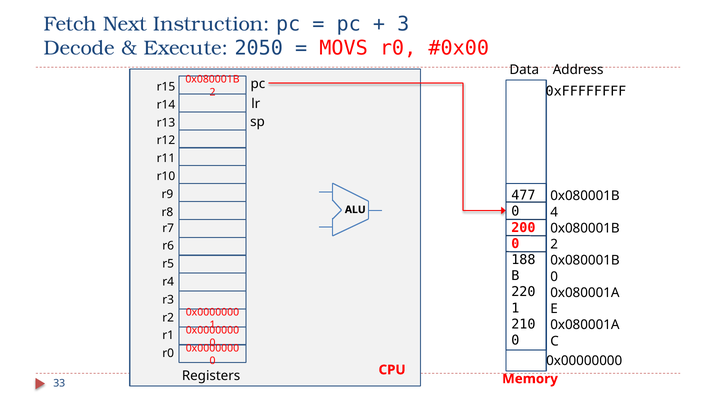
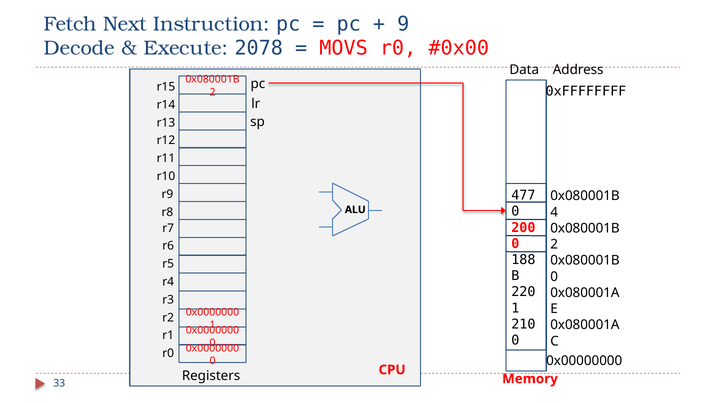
3: 3 -> 9 (403, 24)
2050: 2050 -> 2078 (259, 48)
